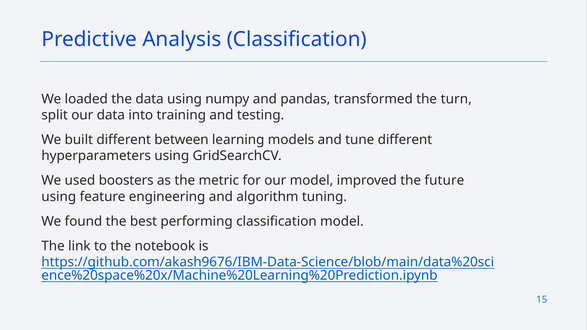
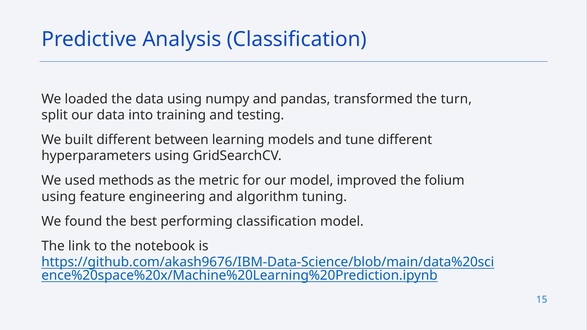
boosters: boosters -> methods (126, 181)
future: future -> folium (444, 181)
